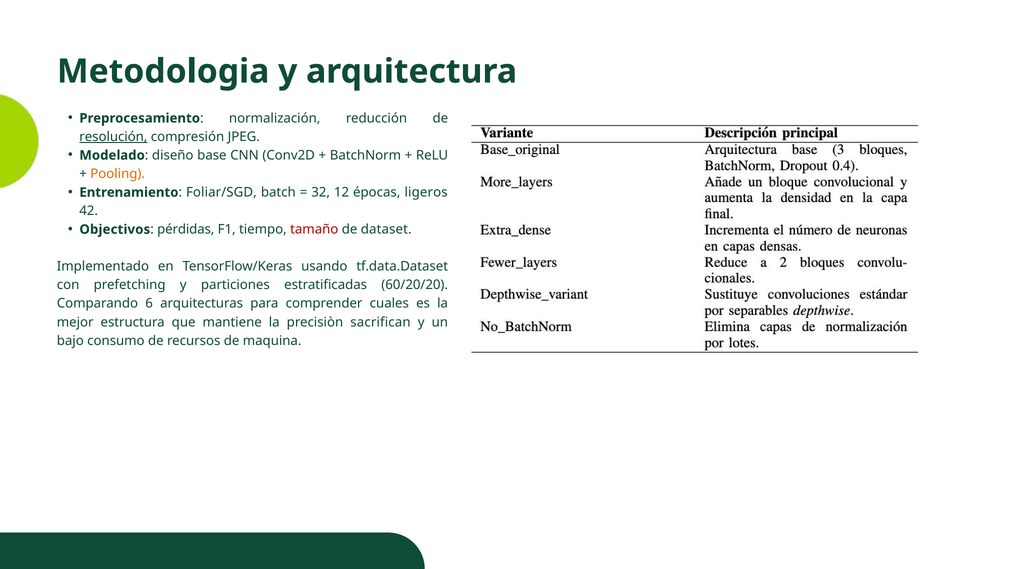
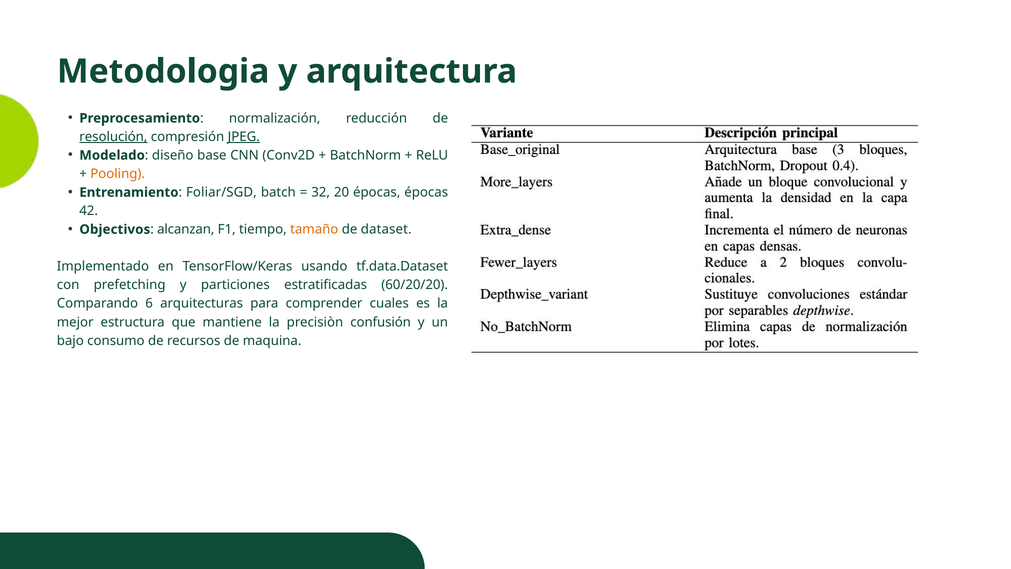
JPEG underline: none -> present (244, 137)
12: 12 -> 20 (342, 192)
épocas ligeros: ligeros -> épocas (426, 192)
pérdidas: pérdidas -> alcanzan (186, 229)
tamaño colour: red -> orange (314, 229)
sacrifican: sacrifican -> confusión (381, 322)
